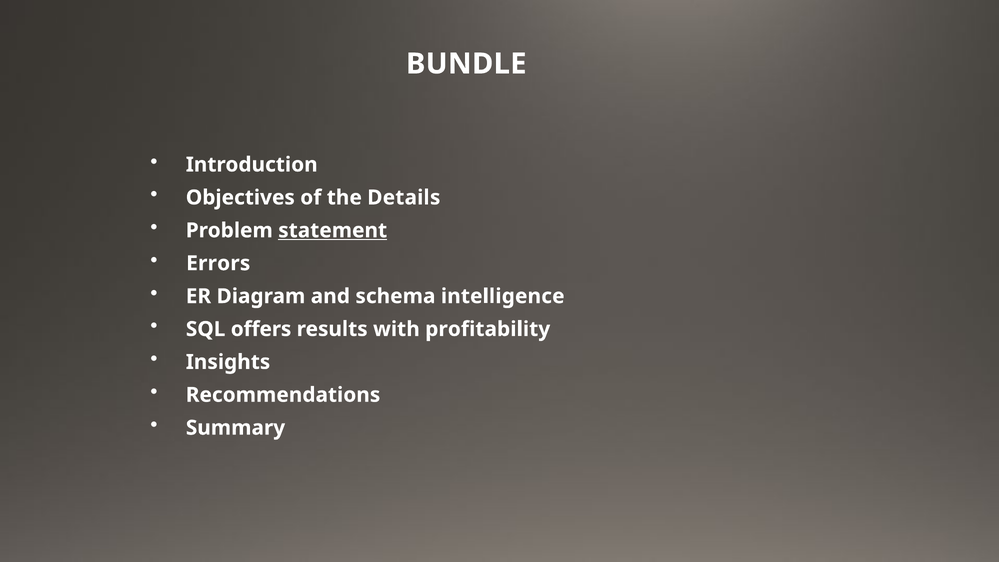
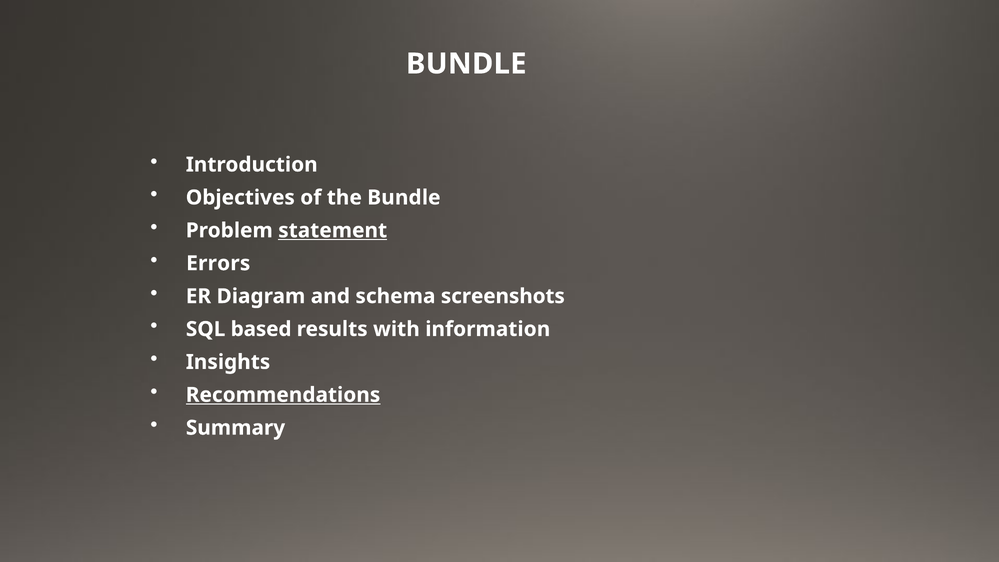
the Details: Details -> Bundle (404, 198)
intelligence: intelligence -> screenshots (503, 296)
offers: offers -> based (261, 329)
profitability: profitability -> information (488, 329)
Recommendations underline: none -> present (283, 395)
